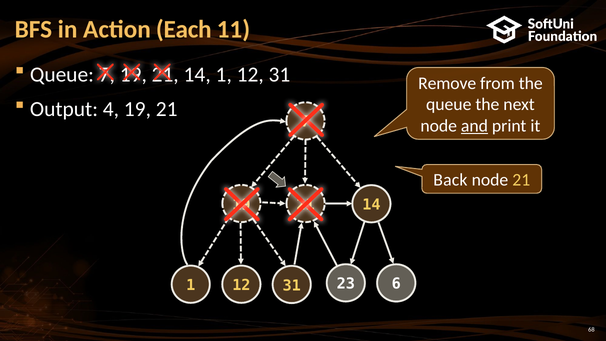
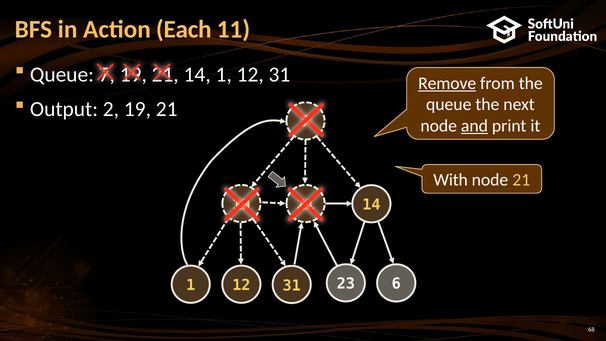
Remove underline: none -> present (447, 83)
4: 4 -> 2 (111, 109)
Back: Back -> With (451, 180)
